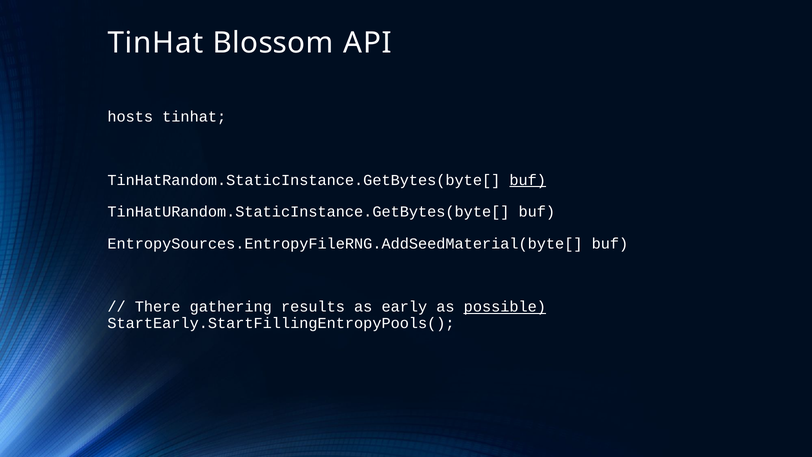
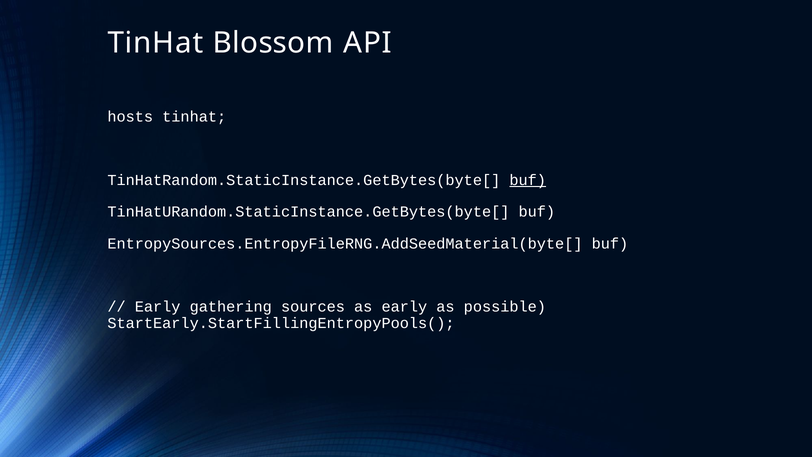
There: There -> Early (158, 307)
results: results -> sources (313, 307)
possible underline: present -> none (505, 307)
